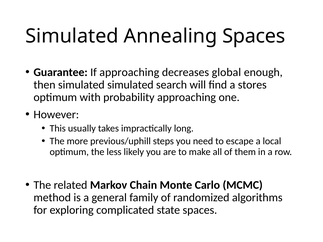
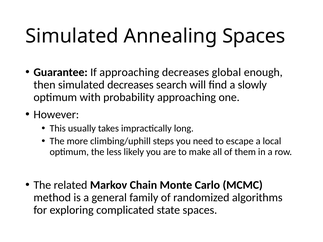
simulated simulated: simulated -> decreases (130, 85)
stores: stores -> slowly (252, 85)
previous/uphill: previous/uphill -> climbing/uphill (120, 141)
